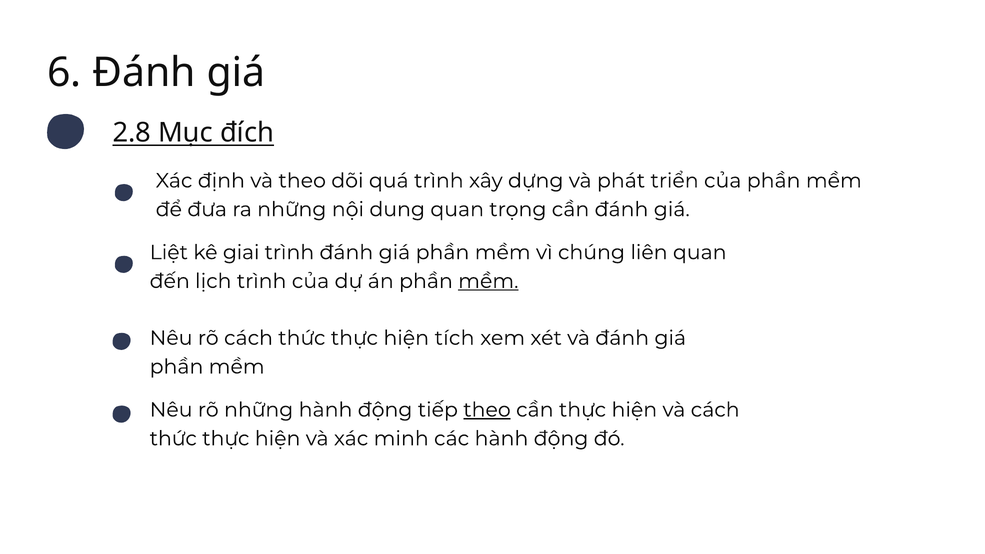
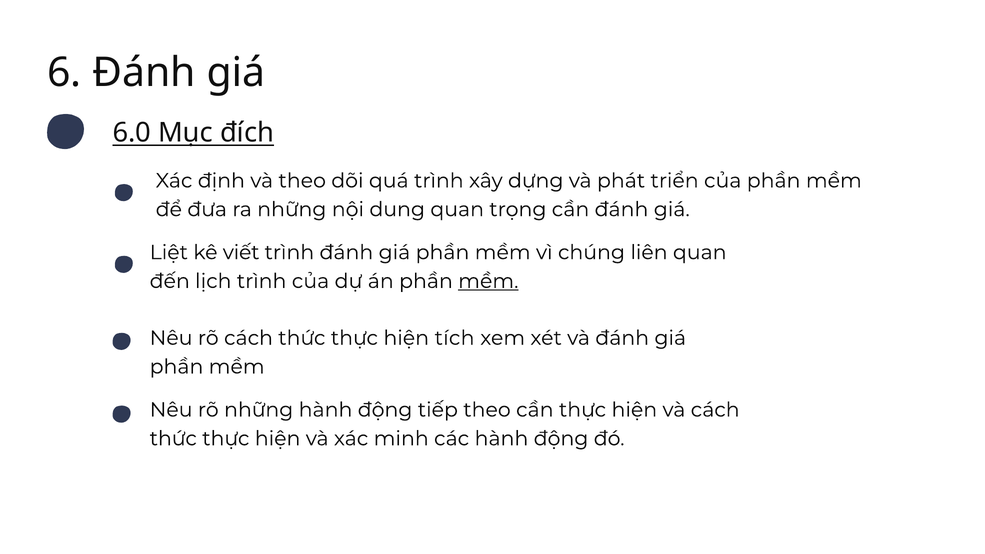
2.8: 2.8 -> 6.0 (132, 133)
giai: giai -> viết (241, 252)
theo underline: present -> none (487, 410)
